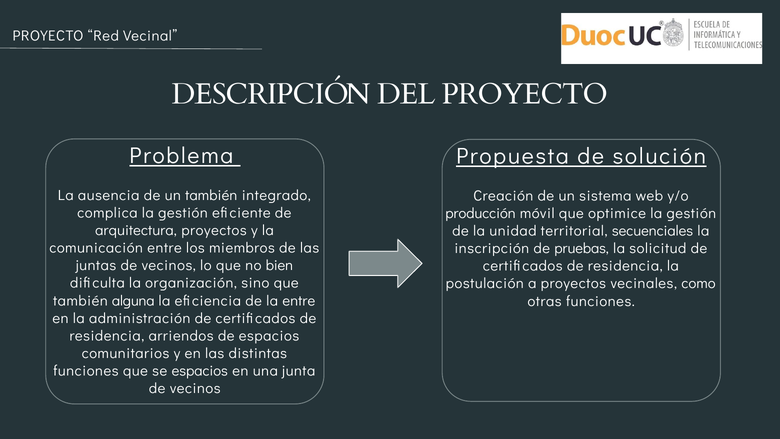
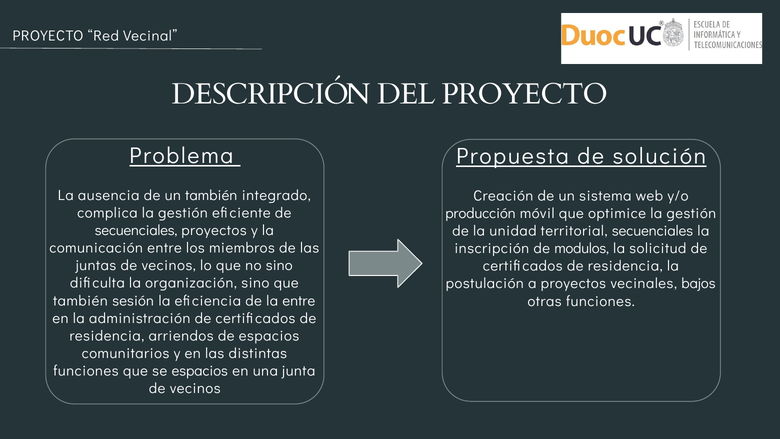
arquitectura: arquitectura -> secuenciales (136, 230)
pruebas: pruebas -> modulos (582, 248)
no bien: bien -> sino (279, 265)
como: como -> bajos (699, 283)
alguna: alguna -> sesión (133, 301)
